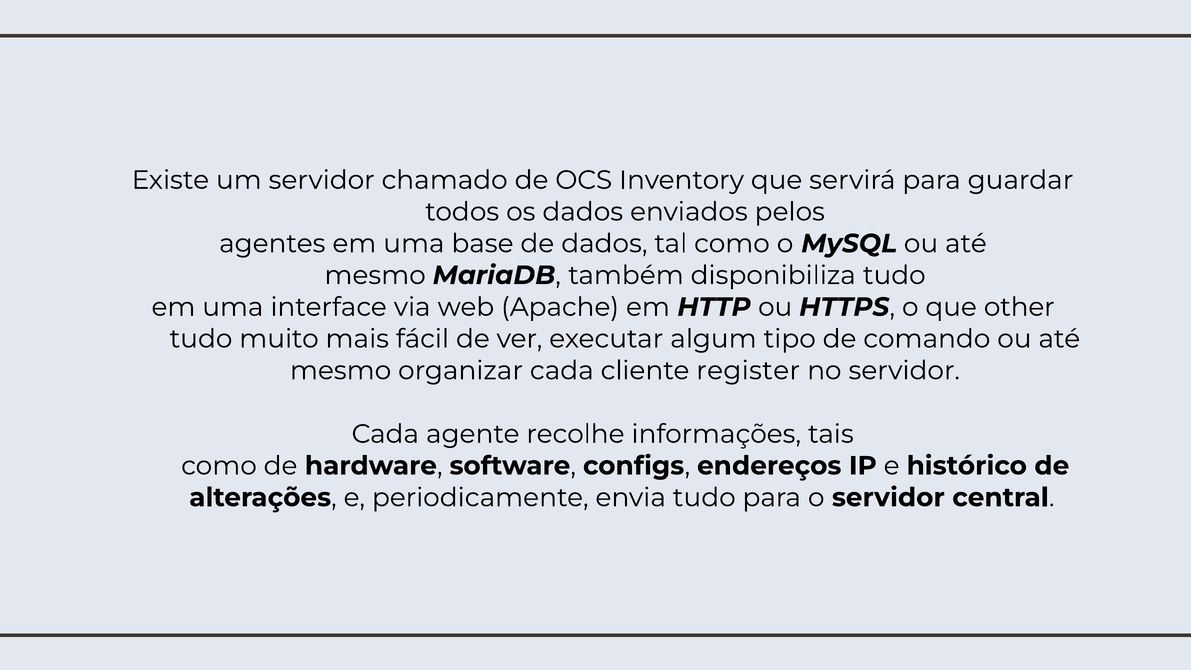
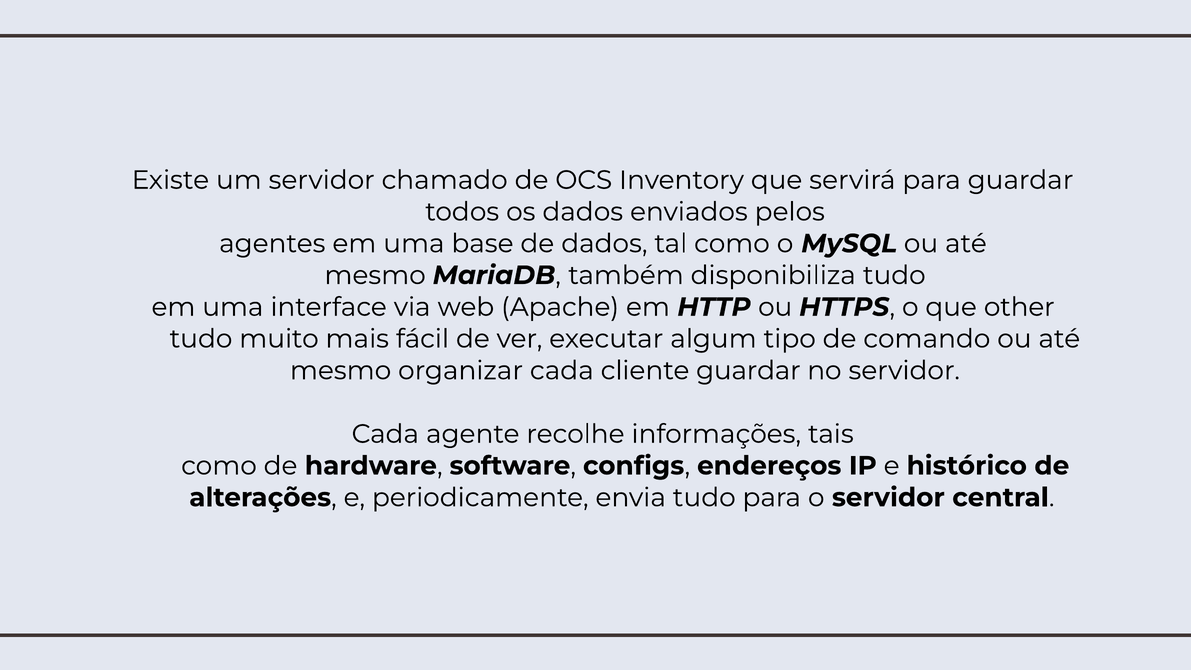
cliente register: register -> guardar (748, 371)
